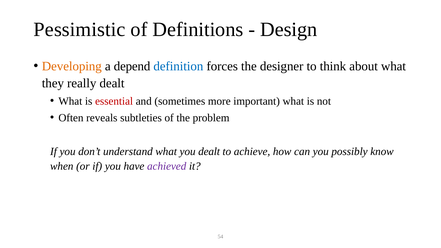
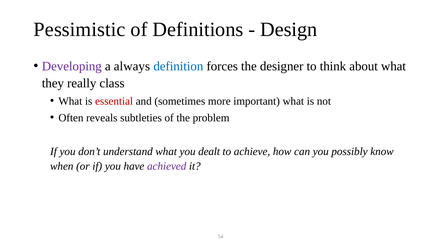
Developing colour: orange -> purple (72, 66)
depend: depend -> always (132, 66)
really dealt: dealt -> class (112, 83)
